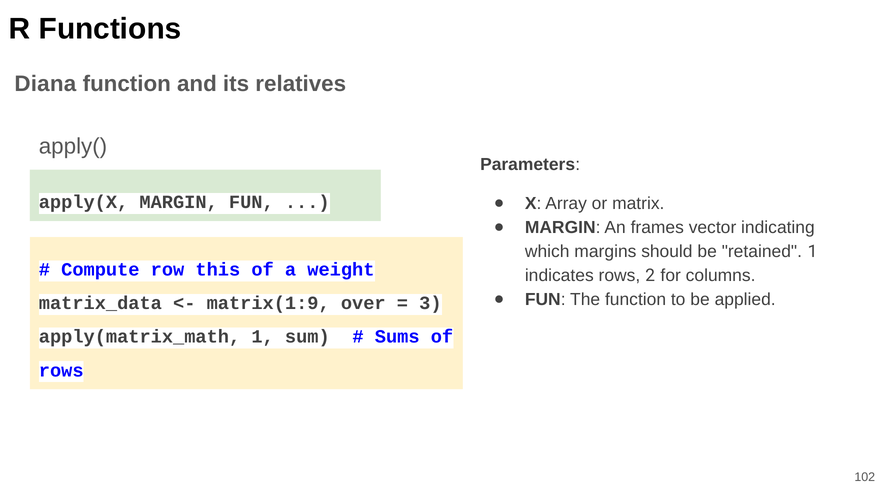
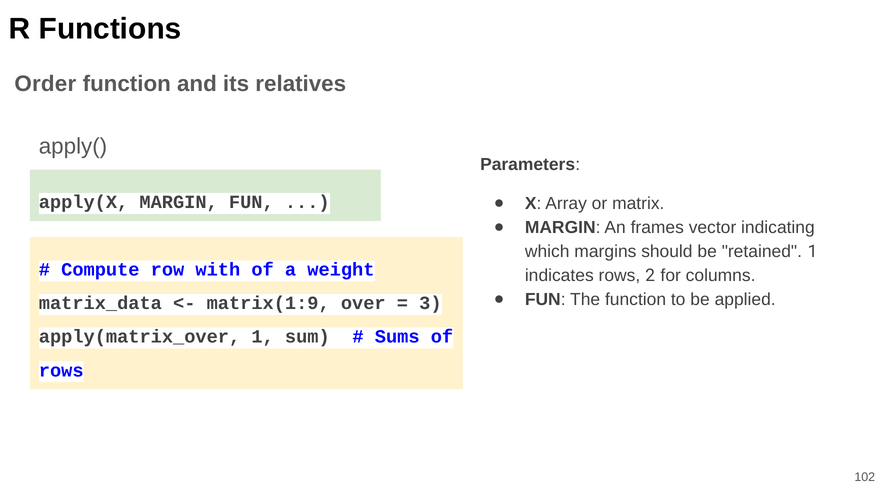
Diana: Diana -> Order (45, 84)
this: this -> with (218, 270)
apply(matrix_math: apply(matrix_math -> apply(matrix_over (140, 337)
